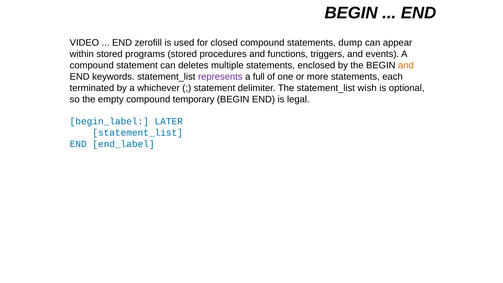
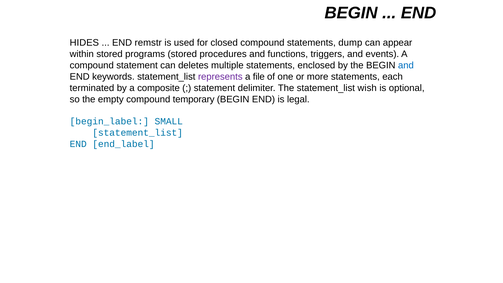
VIDEO: VIDEO -> HIDES (84, 43)
zerofill: zerofill -> remstr (148, 43)
and colour: orange -> blue (406, 65)
full: full -> file (259, 77)
whichever: whichever -> composite (159, 88)
LATER: LATER -> SMALL (169, 121)
